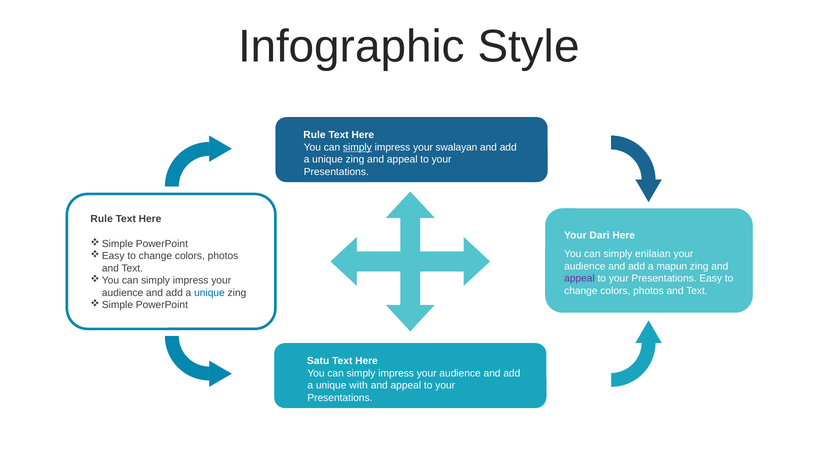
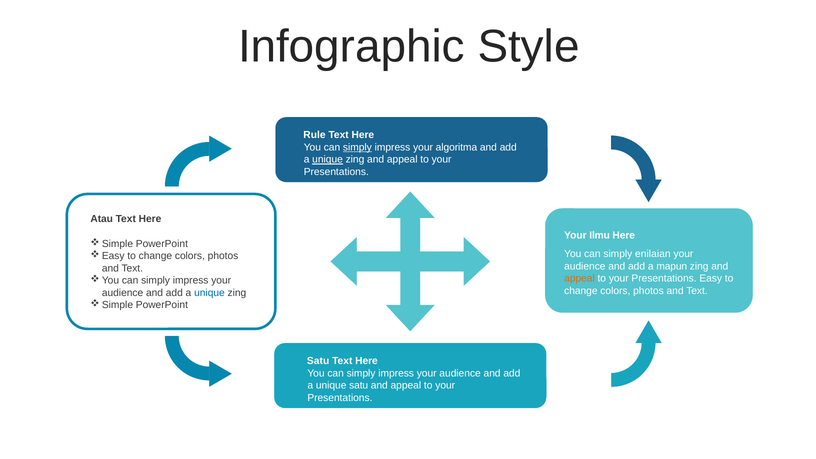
swalayan: swalayan -> algoritma (456, 147)
unique underline: none -> present (328, 160)
Rule: Rule -> Atau (102, 219)
Dari: Dari -> Ilmu (600, 235)
appeal colour: purple -> orange (580, 279)
unique with: with -> satu (359, 386)
